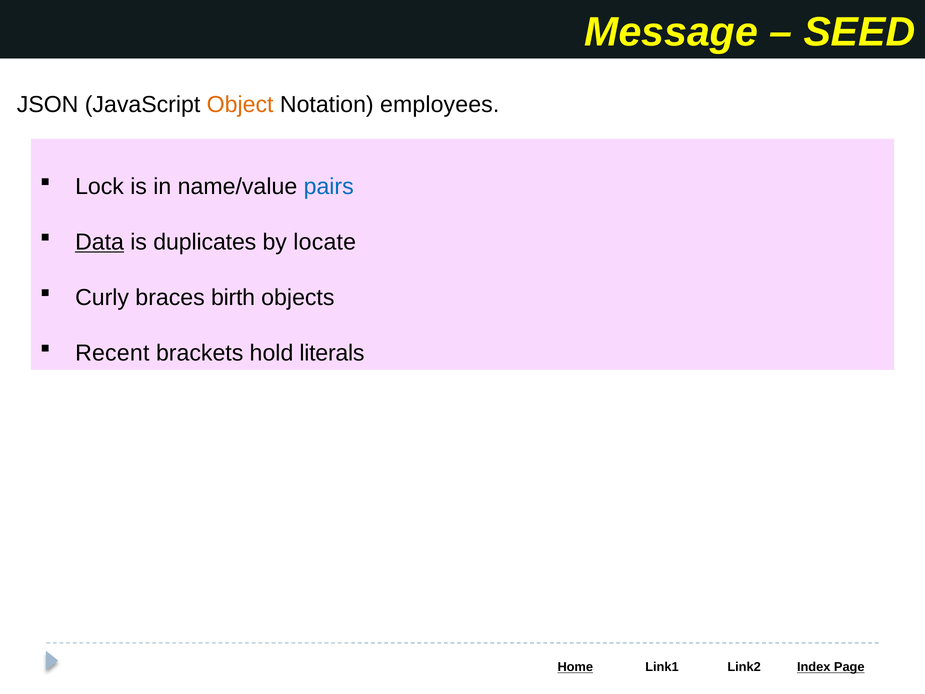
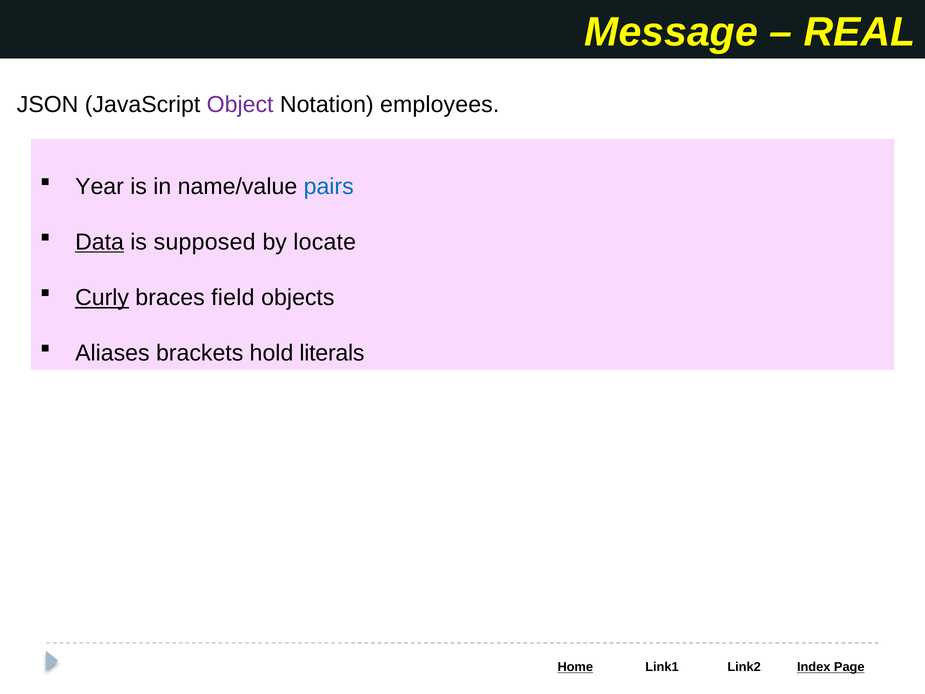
SEED: SEED -> REAL (860, 32)
Object colour: orange -> purple (240, 105)
Lock: Lock -> Year (100, 187)
duplicates: duplicates -> supposed (205, 242)
Curly underline: none -> present (102, 298)
birth: birth -> field (233, 298)
Recent: Recent -> Aliases (112, 353)
